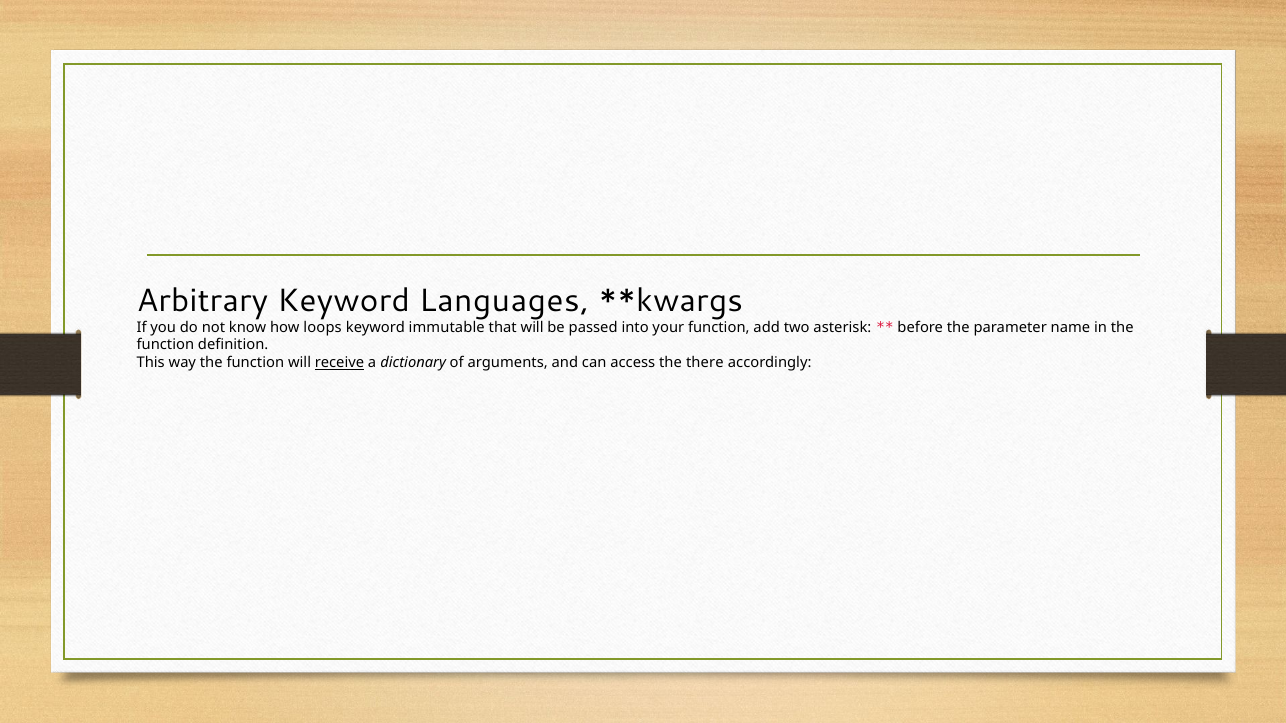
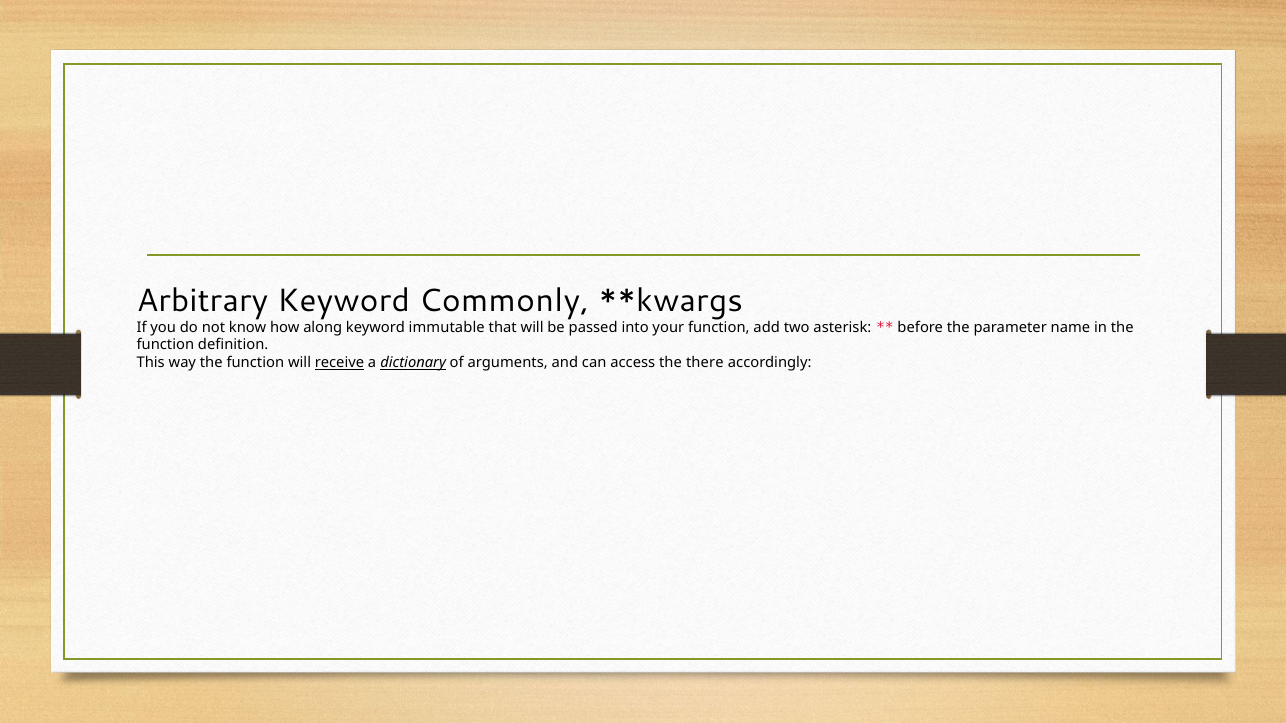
Languages: Languages -> Commonly (504, 301)
loops: loops -> along (323, 328)
dictionary underline: none -> present (413, 363)
